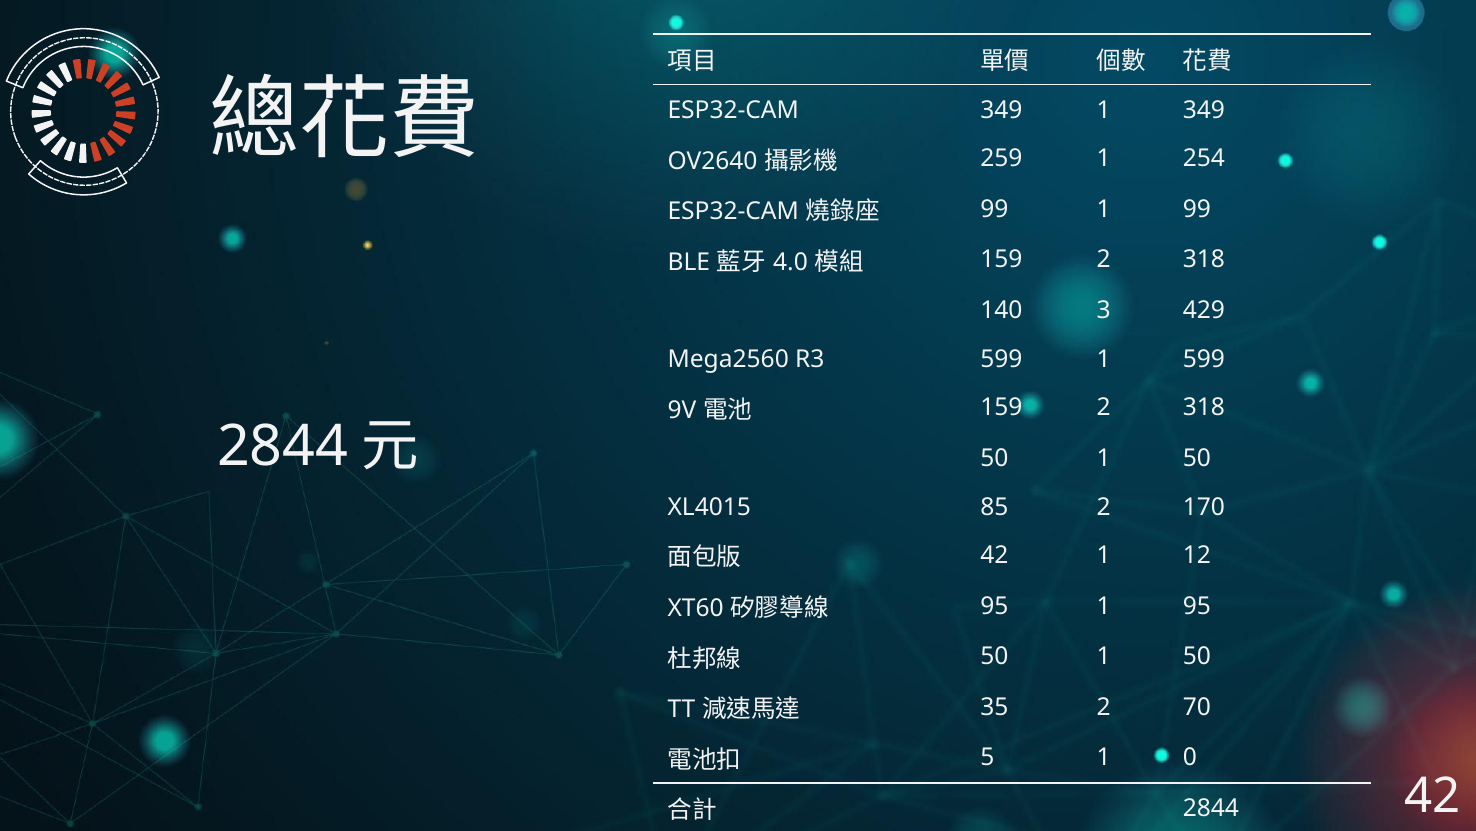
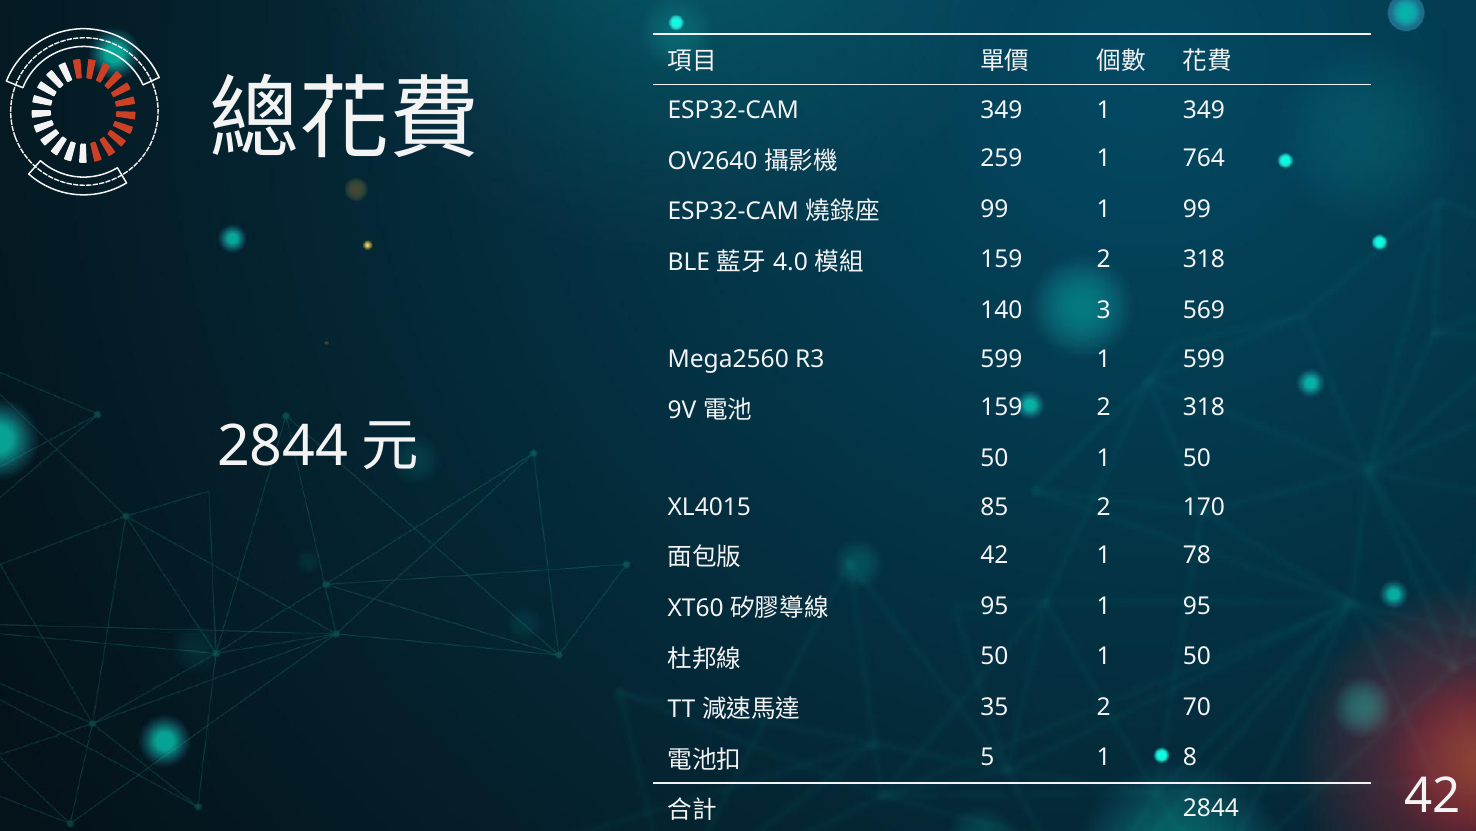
254: 254 -> 764 (1204, 159)
429: 429 -> 569 (1204, 310)
12: 12 -> 78 (1197, 555)
0: 0 -> 8 (1190, 757)
